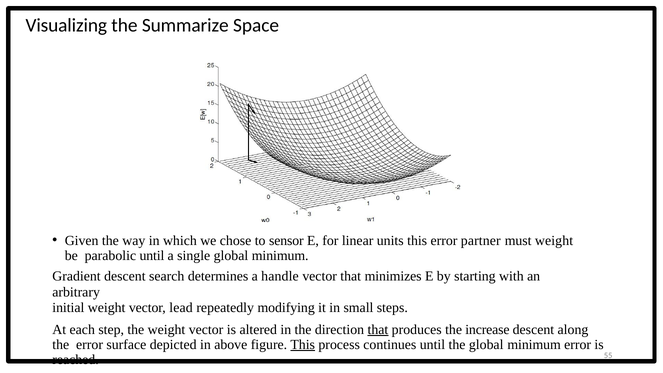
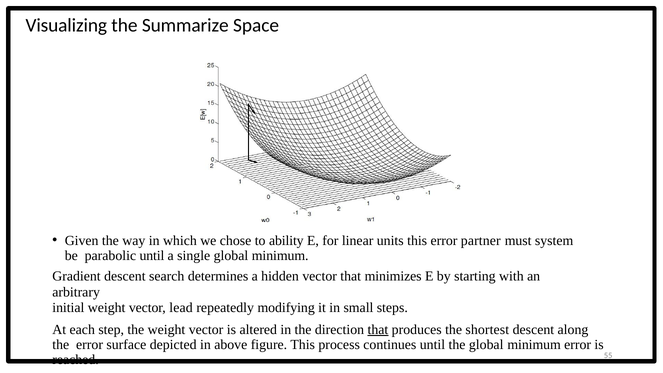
sensor: sensor -> ability (286, 240)
must weight: weight -> system (554, 240)
handle: handle -> hidden (280, 276)
increase: increase -> shortest (487, 330)
This underline: present -> none (303, 345)
